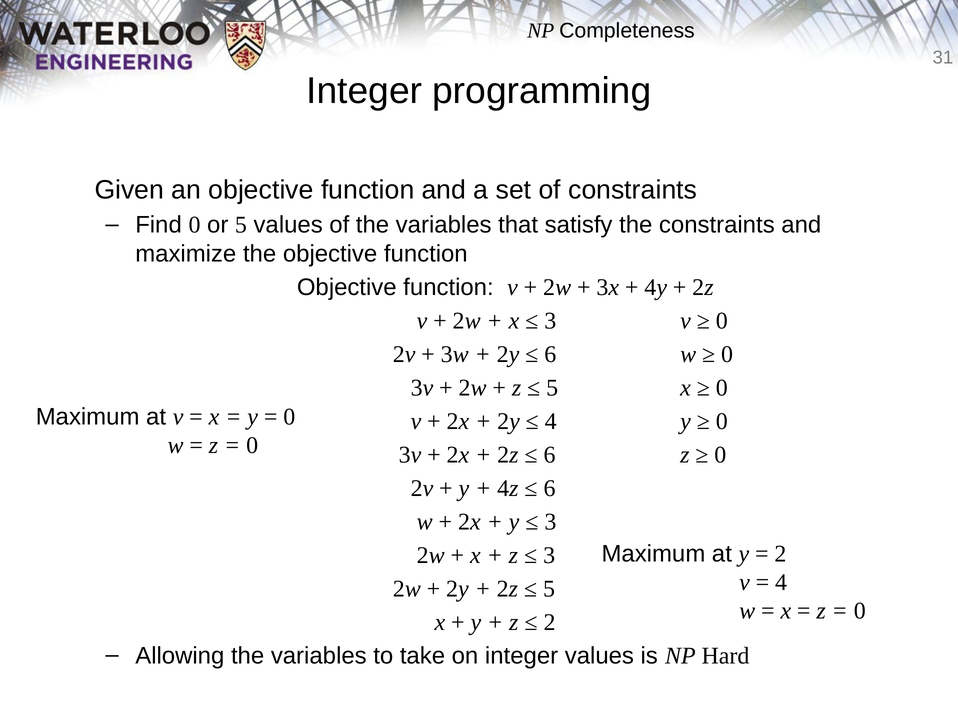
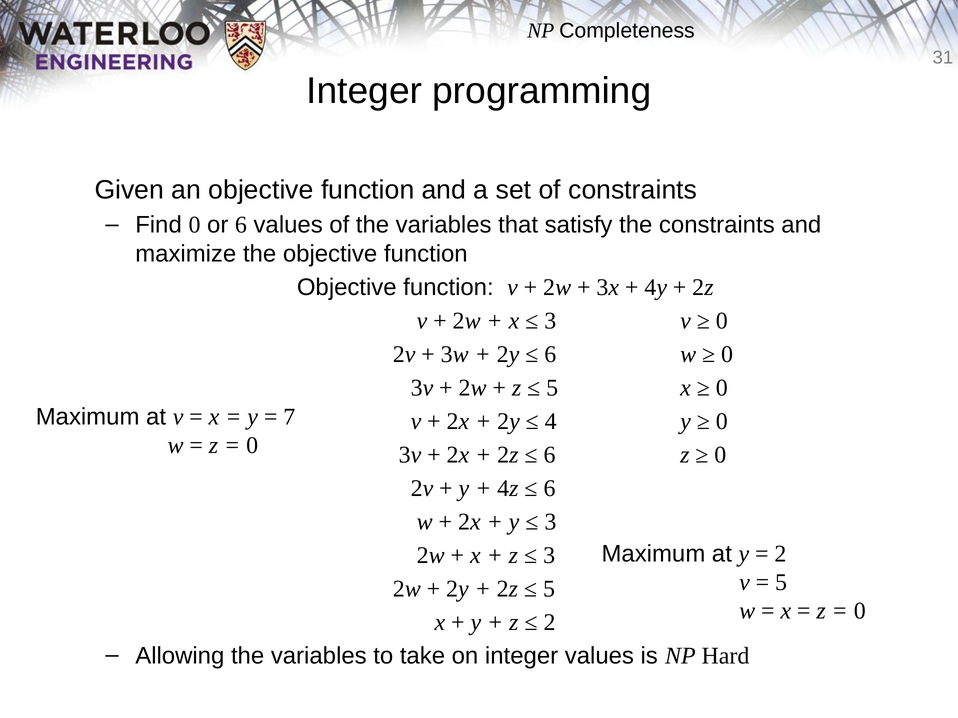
or 5: 5 -> 6 (241, 225)
0: 0 -> 7 (289, 417)
4: 4 -> 5 (781, 583)
